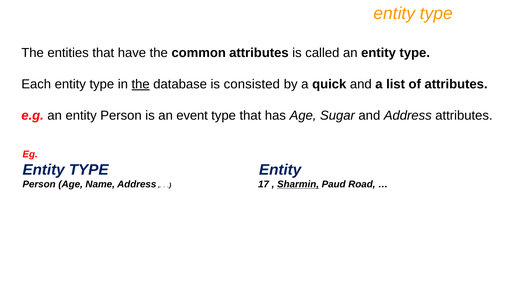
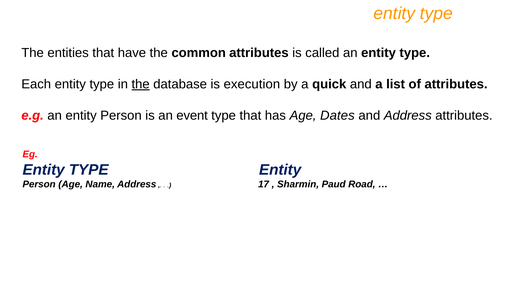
consisted: consisted -> execution (252, 84)
Sugar: Sugar -> Dates (337, 116)
Sharmin underline: present -> none (298, 185)
